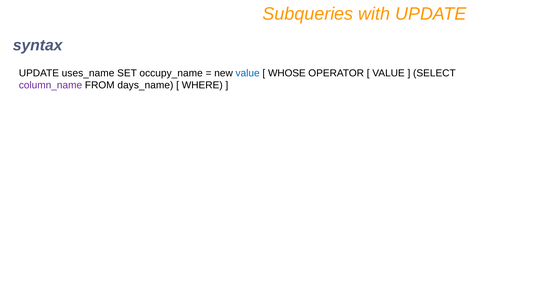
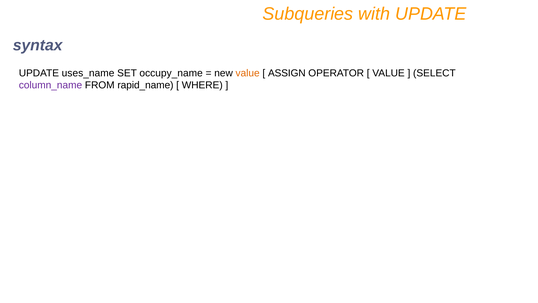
value colour: blue -> orange (248, 73)
WHOSE: WHOSE -> ASSIGN (287, 73)
days_name: days_name -> rapid_name (145, 85)
